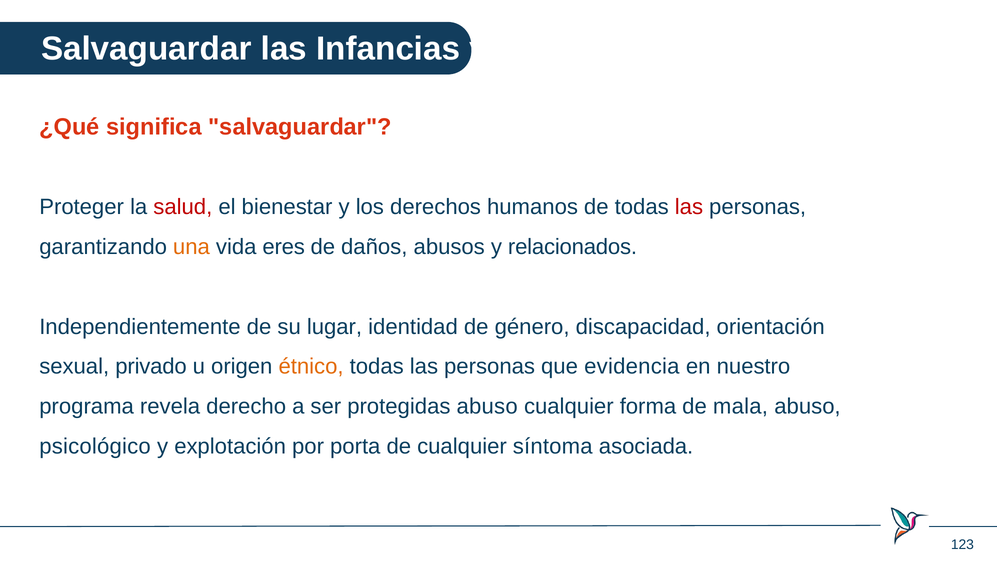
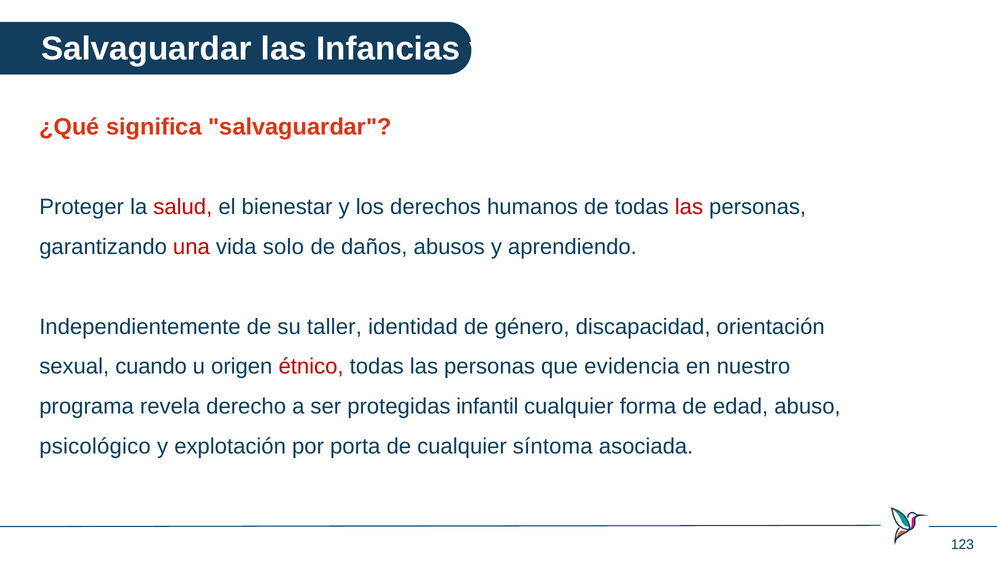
una colour: orange -> red (191, 247)
eres: eres -> solo (283, 247)
relacionados: relacionados -> aprendiendo (572, 247)
lugar: lugar -> taller (334, 327)
privado: privado -> cuando (151, 366)
étnico colour: orange -> red (311, 366)
protegidas abuso: abuso -> infantil (487, 406)
mala: mala -> edad (741, 406)
